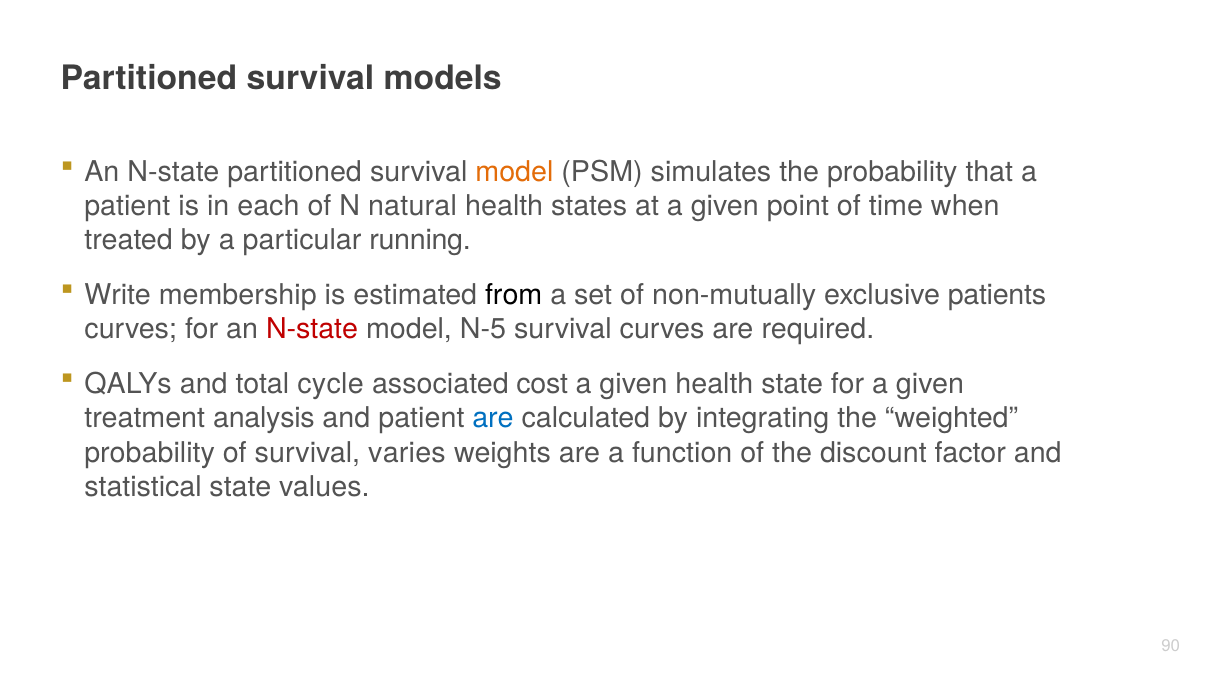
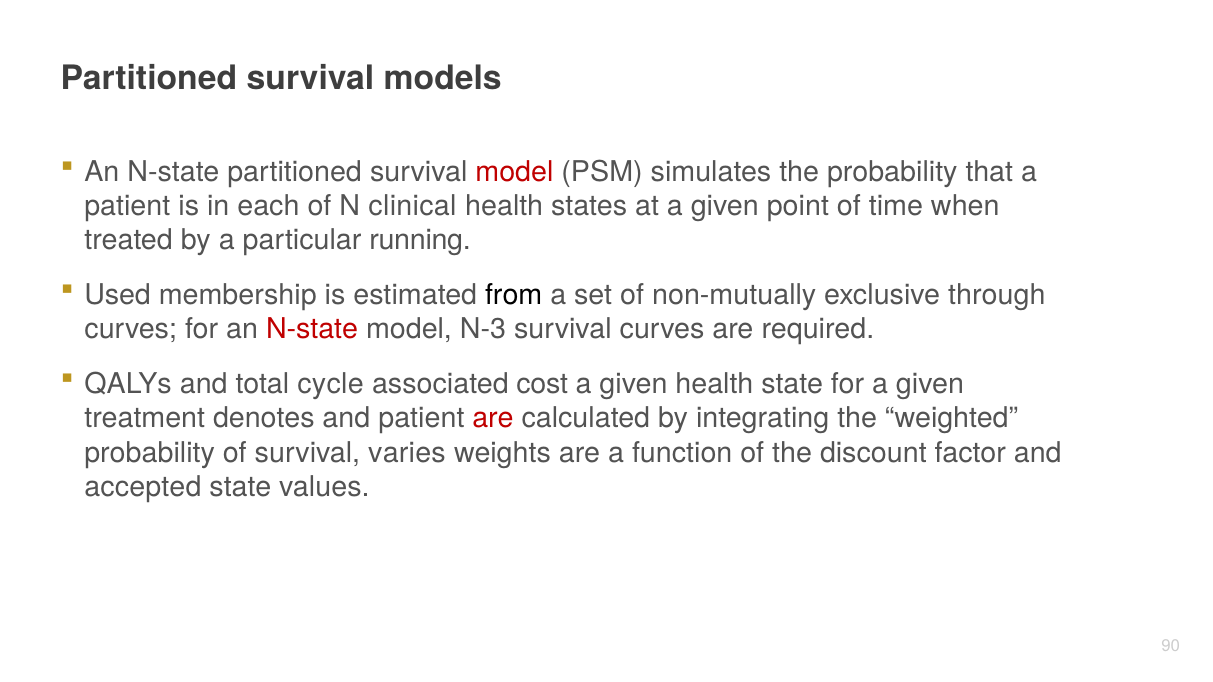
model colour: orange -> red (514, 172)
natural: natural -> clinical (412, 206)
Write: Write -> Used (118, 295)
patients: patients -> through (997, 295)
N-5: N-5 -> N-3 (483, 330)
analysis: analysis -> denotes (264, 419)
are colour: blue -> red (493, 419)
statistical: statistical -> accepted (143, 487)
